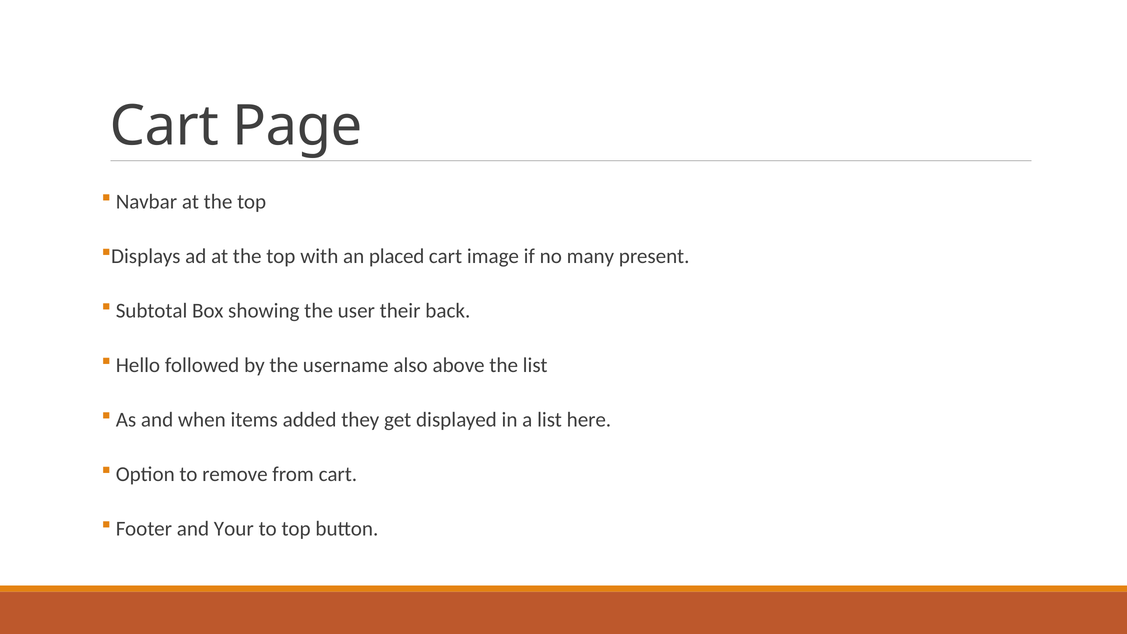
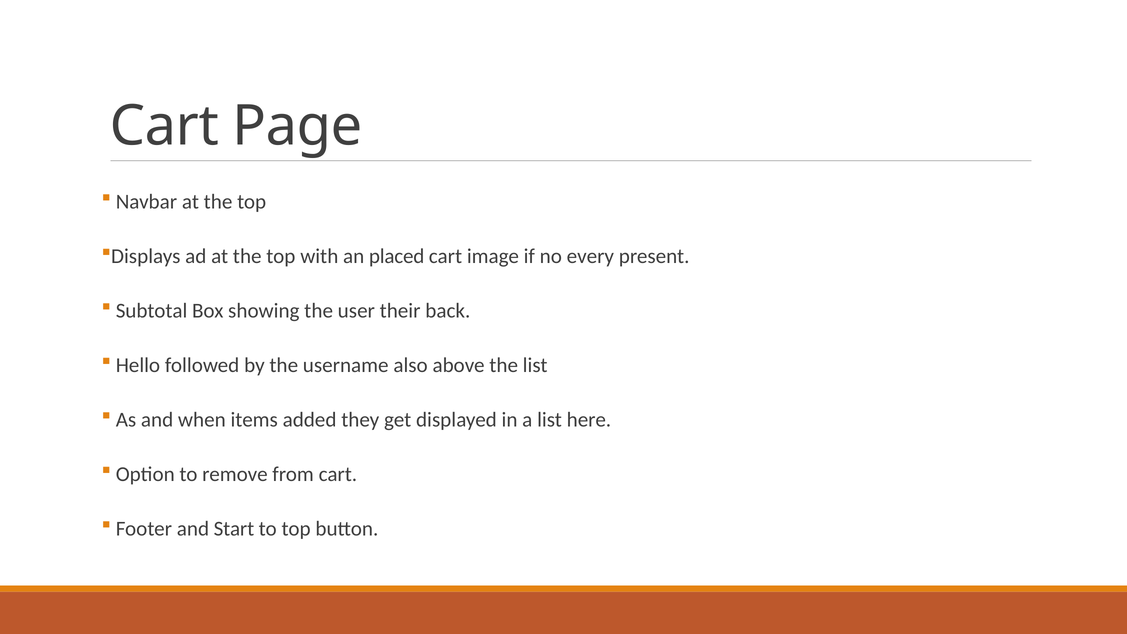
many: many -> every (590, 256)
Your: Your -> Start (234, 529)
